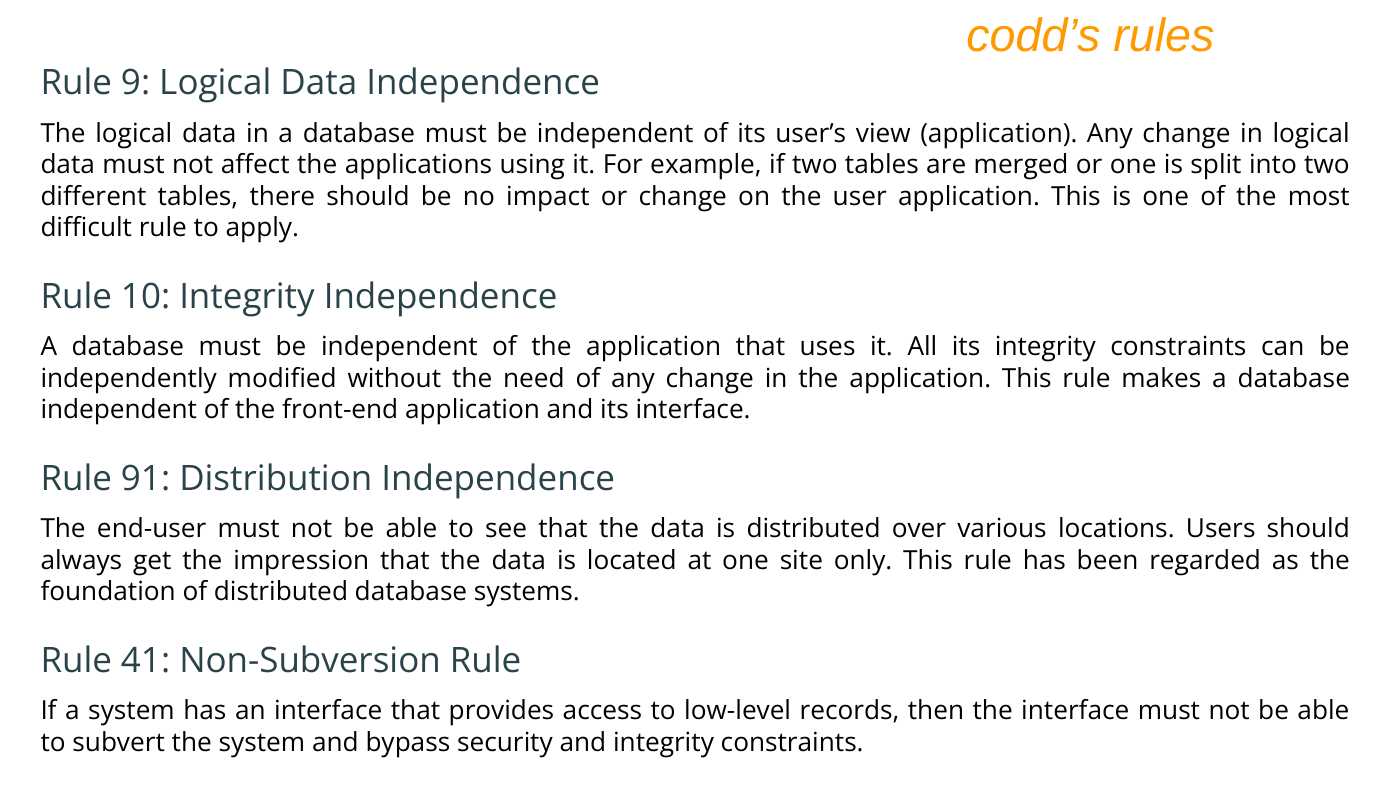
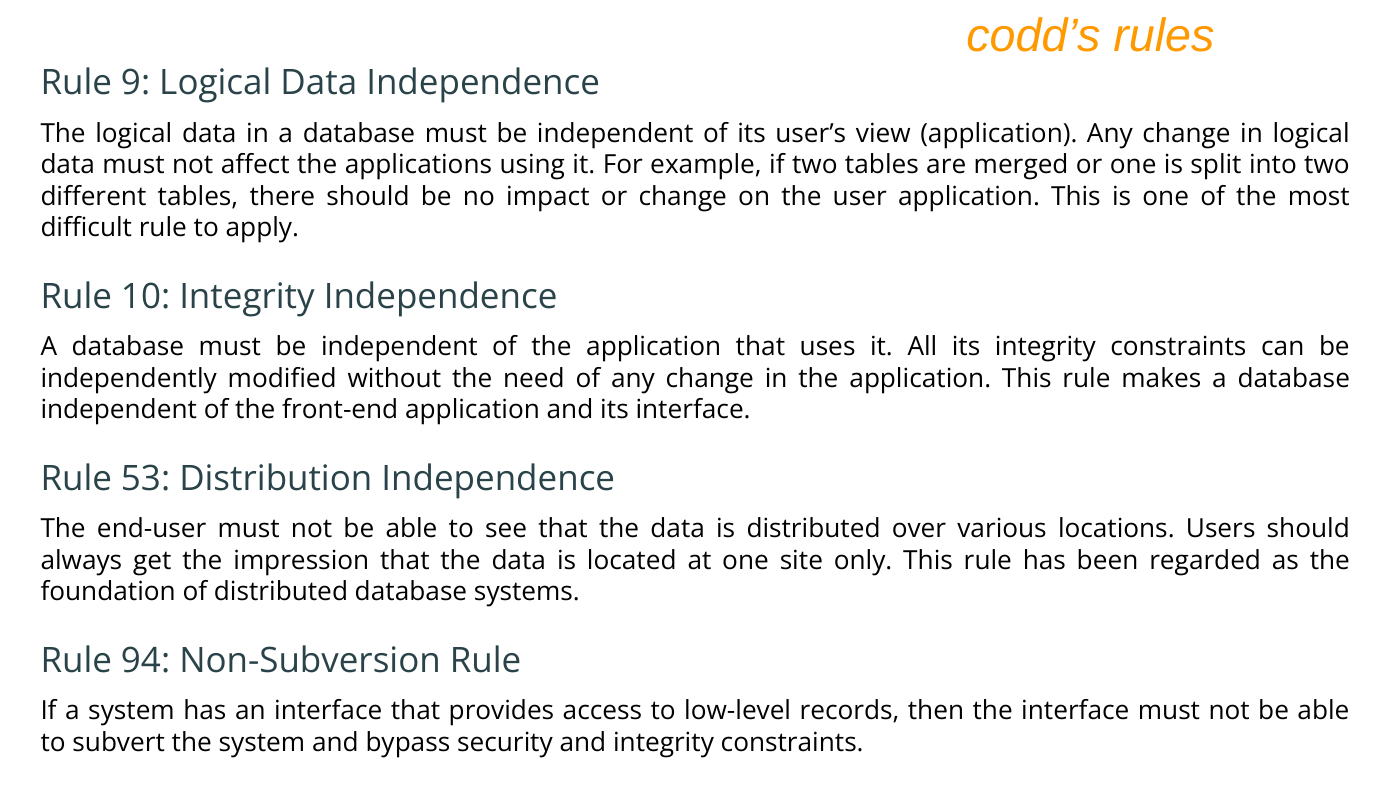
91: 91 -> 53 (146, 479)
41: 41 -> 94 (146, 661)
